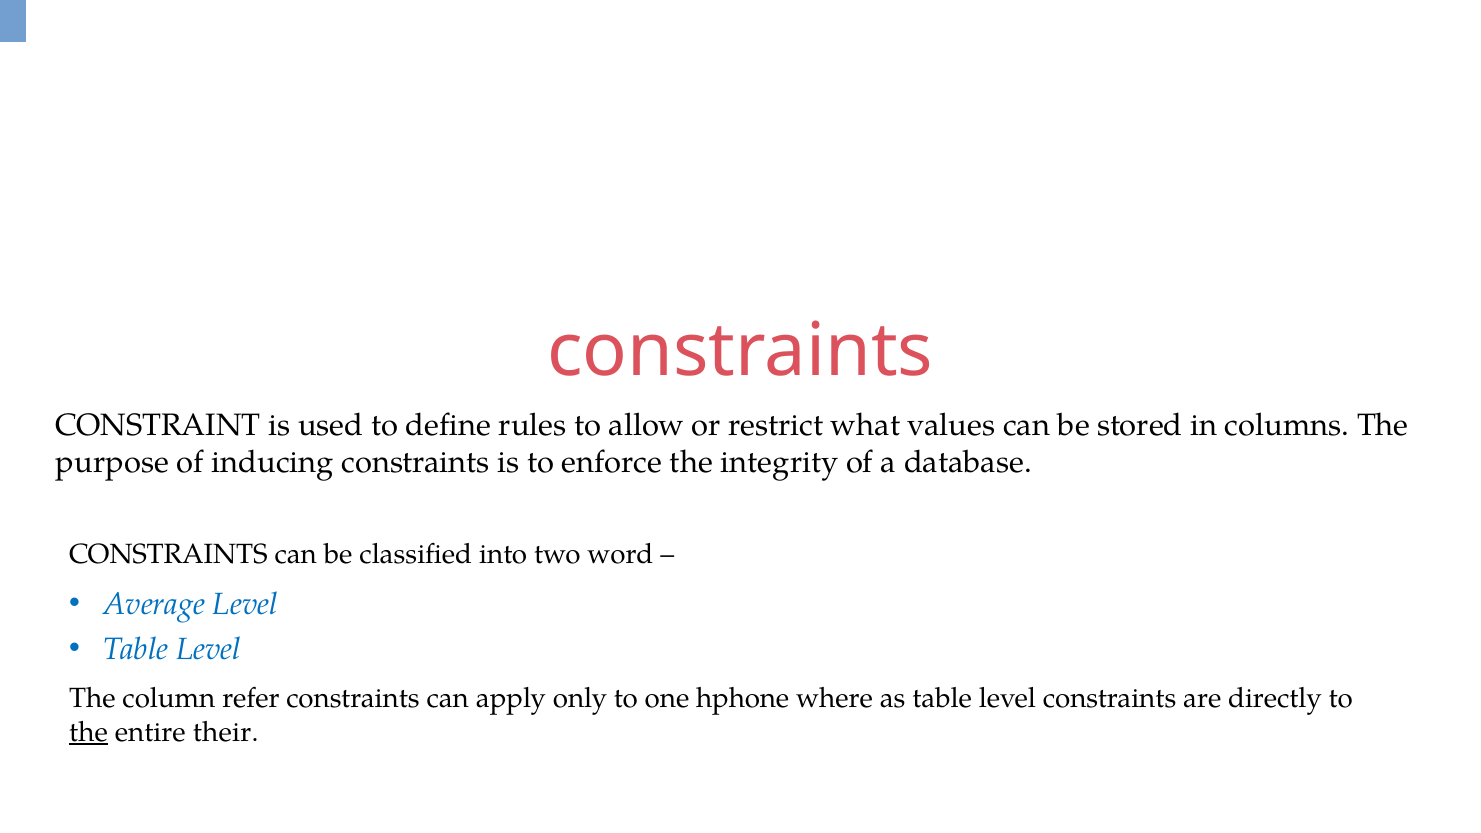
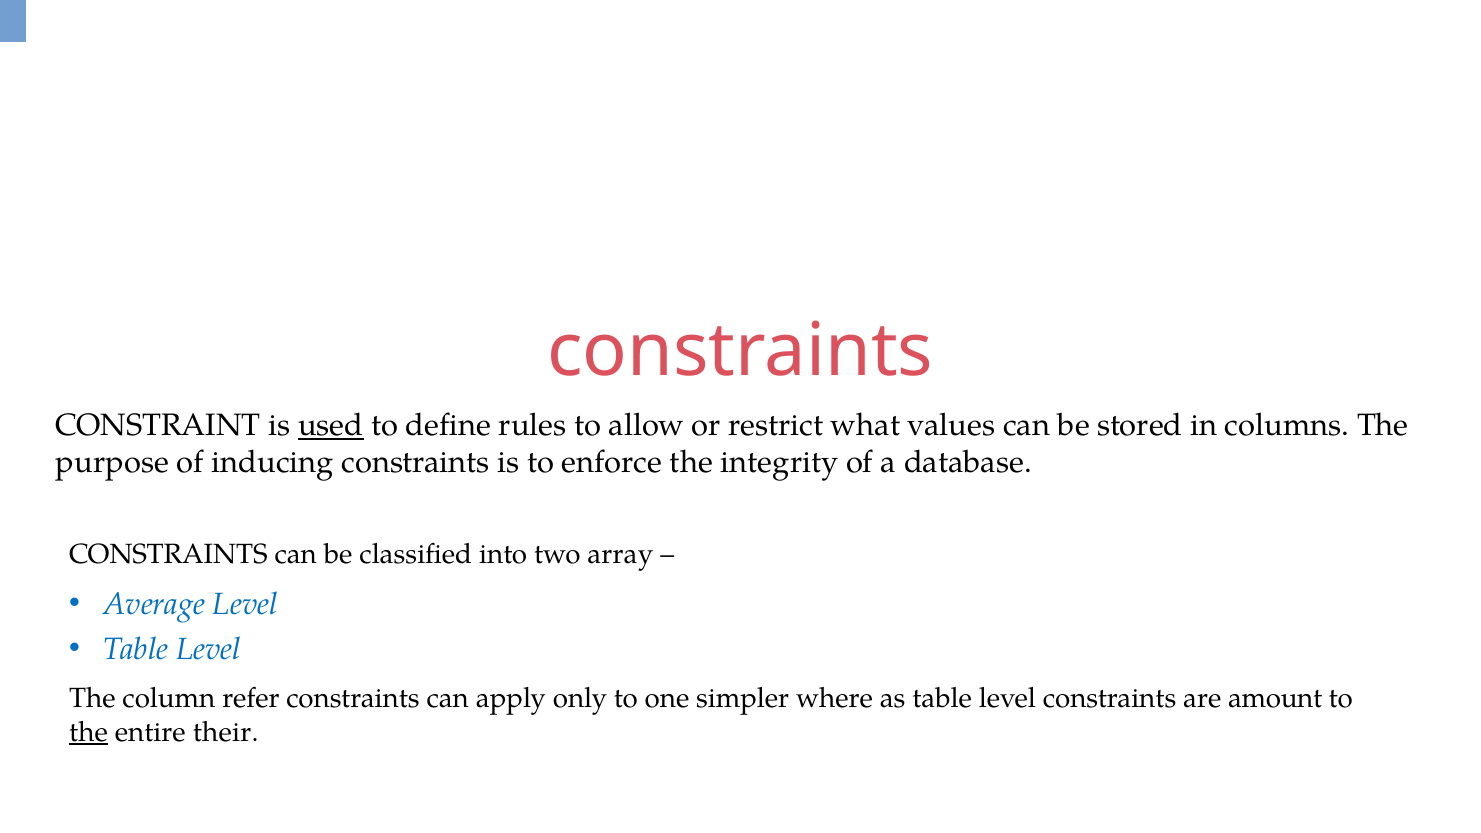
used underline: none -> present (331, 425)
word: word -> array (620, 554)
hphone: hphone -> simpler (743, 699)
directly: directly -> amount (1275, 699)
